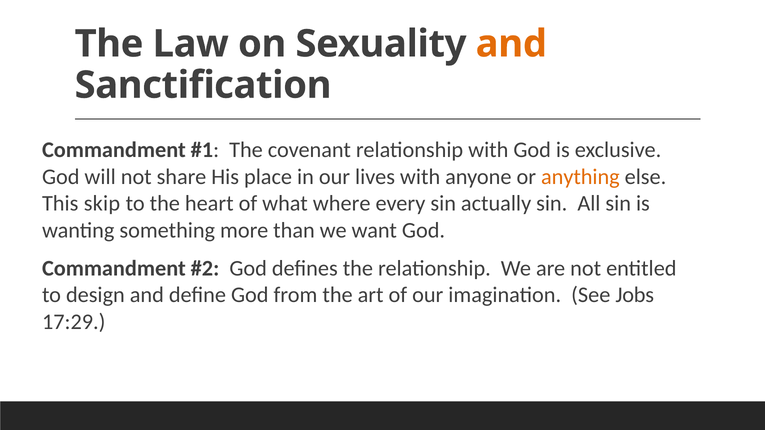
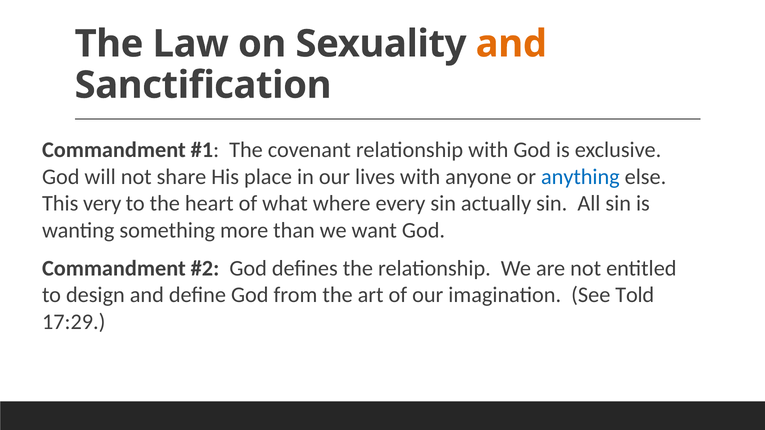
anything colour: orange -> blue (580, 177)
skip: skip -> very (102, 204)
Jobs: Jobs -> Told (635, 295)
